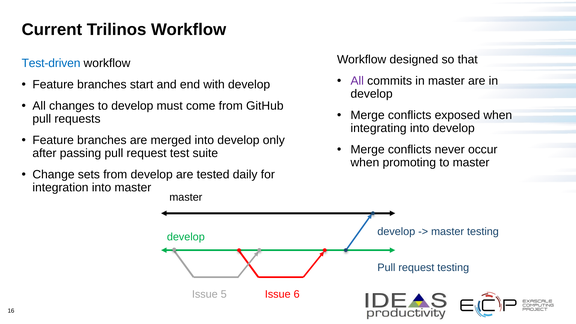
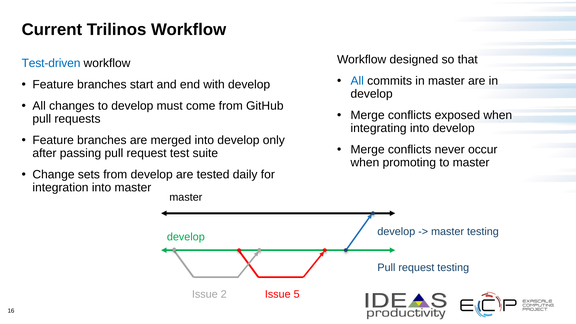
All colour: purple -> blue (357, 81)
5: 5 -> 2 (224, 294)
6: 6 -> 5 (297, 294)
